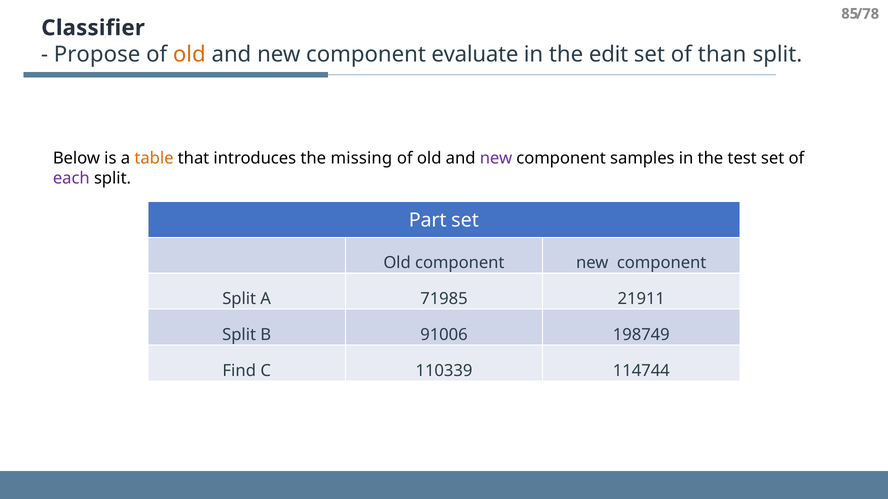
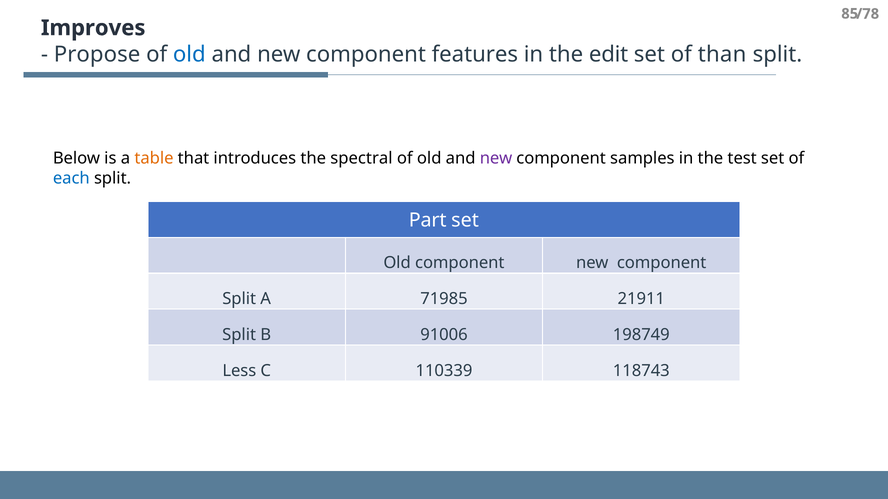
Classifier: Classifier -> Improves (93, 28)
old colour: orange -> blue (189, 55)
evaluate: evaluate -> features (475, 55)
missing: missing -> spectral (361, 159)
each colour: purple -> blue (71, 178)
Find: Find -> Less (239, 371)
114744: 114744 -> 118743 (641, 371)
